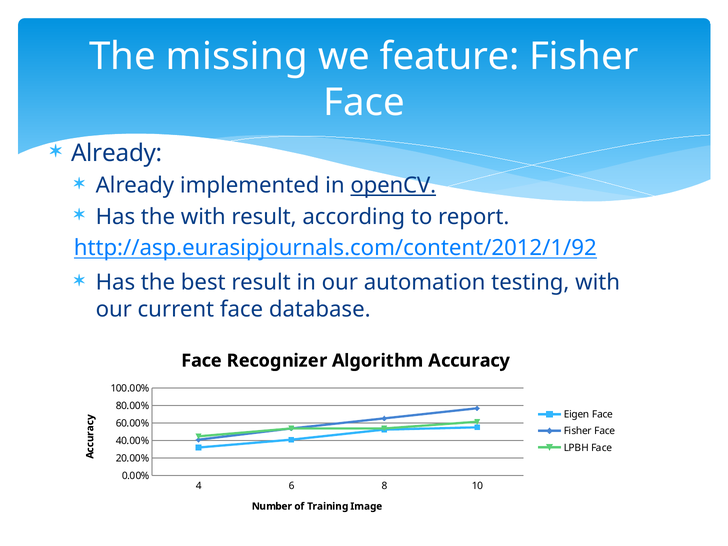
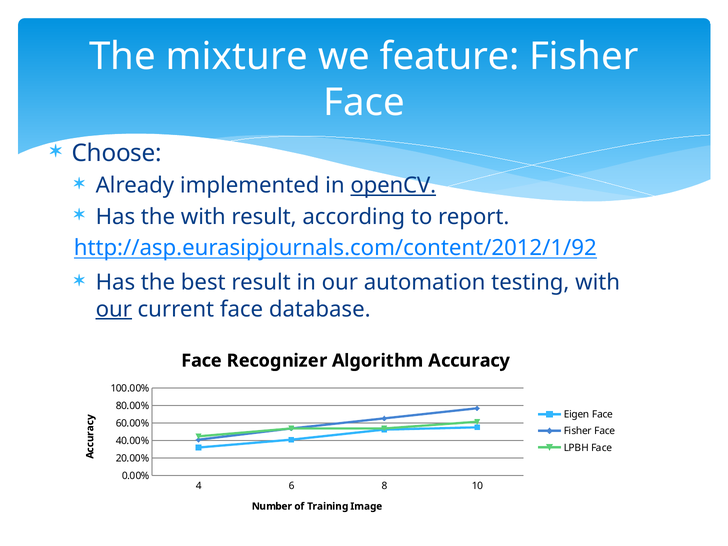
missing: missing -> mixture (237, 56)
Already: Already -> Choose (117, 153)
our underline: none -> present (114, 309)
